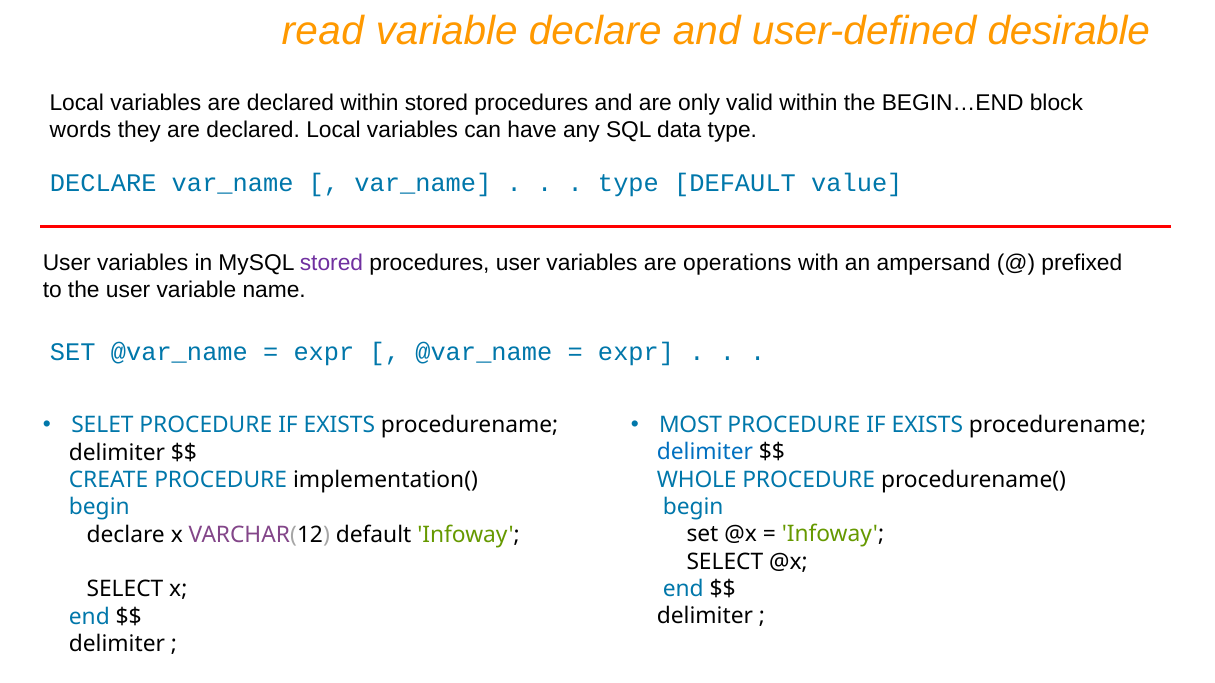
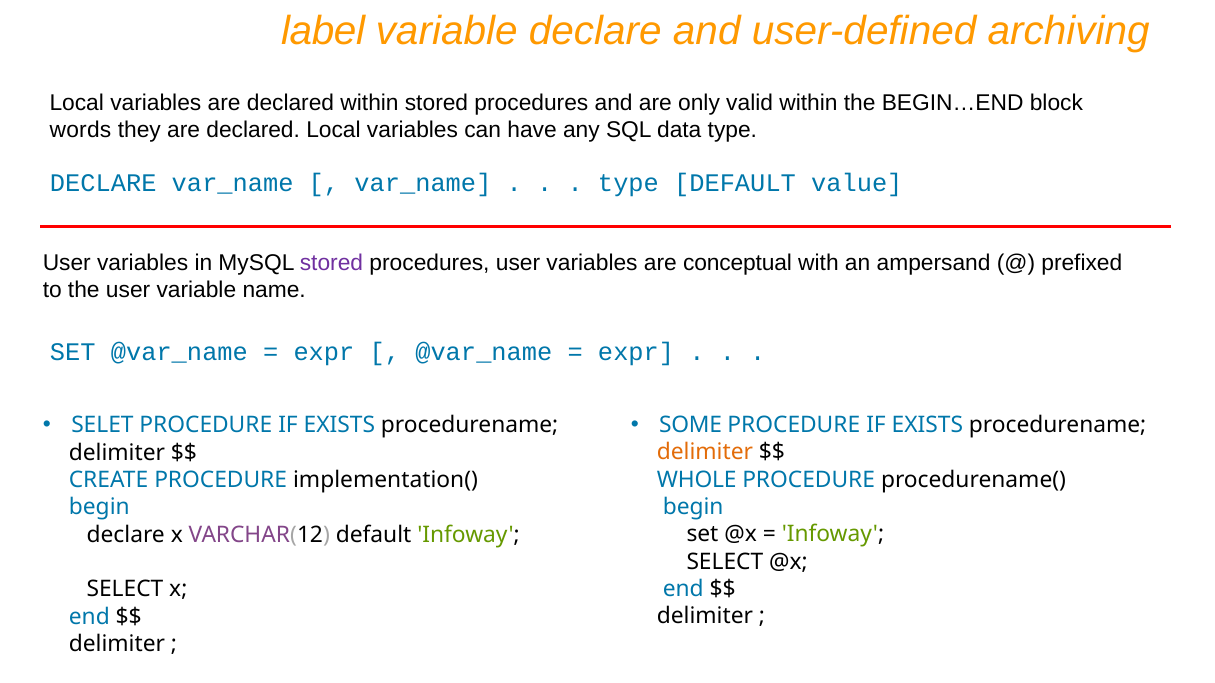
read: read -> label (323, 32)
desirable: desirable -> archiving (1069, 32)
operations: operations -> conceptual (738, 263)
MOST: MOST -> SOME (691, 425)
delimiter colour: blue -> orange (705, 453)
